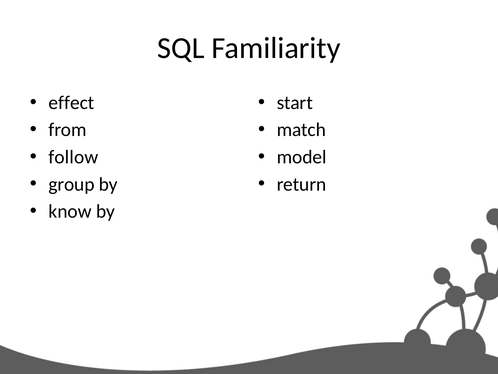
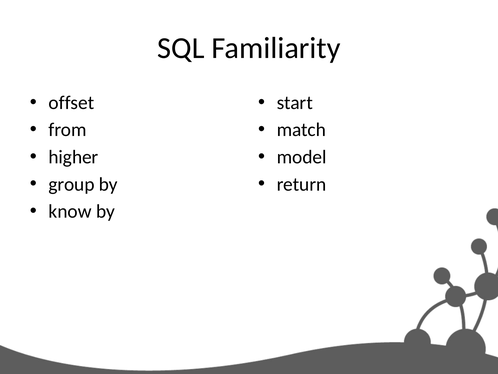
effect: effect -> offset (71, 103)
follow: follow -> higher (73, 157)
